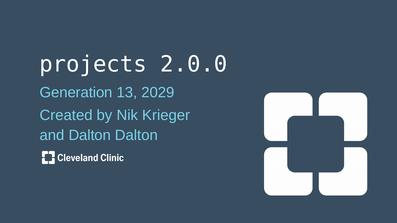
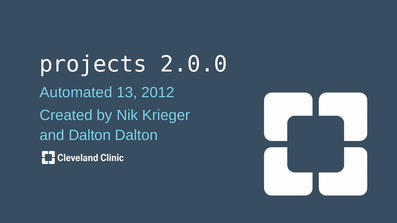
Generation: Generation -> Automated (76, 93)
2029: 2029 -> 2012 (158, 93)
